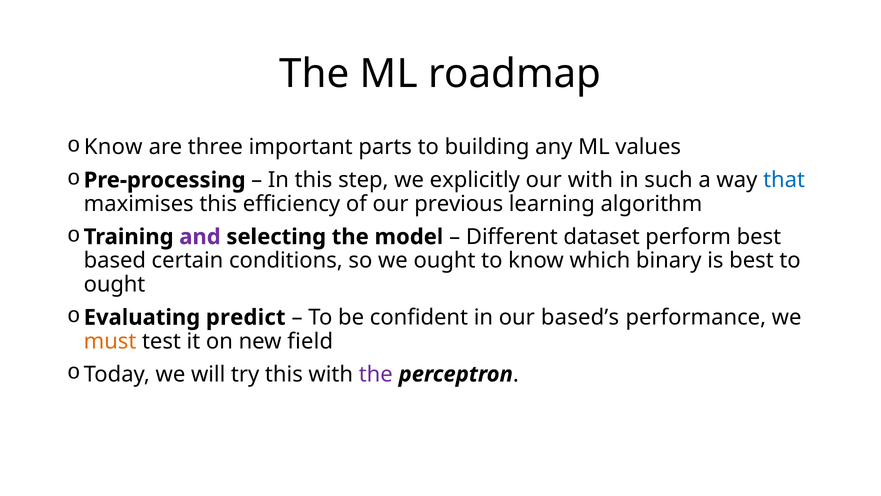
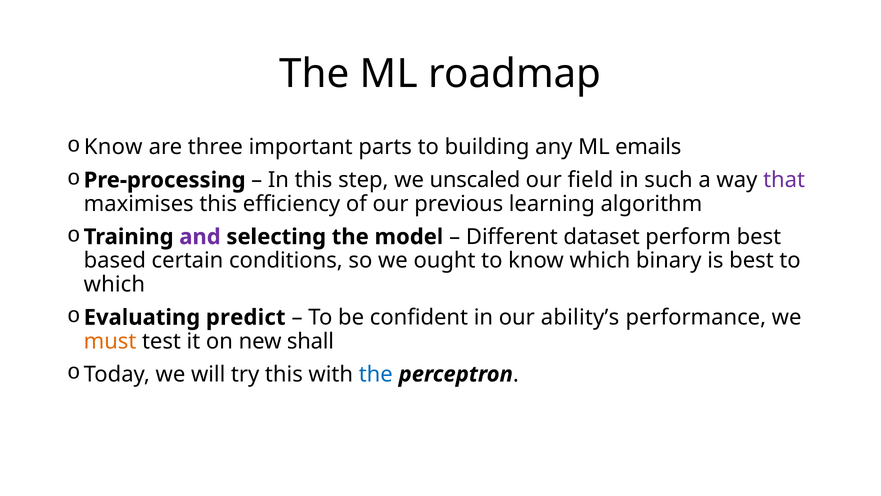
values: values -> emails (648, 147)
explicitly: explicitly -> unscaled (475, 180)
our with: with -> field (590, 180)
that colour: blue -> purple (784, 180)
ought: ought -> which (114, 284)
based’s: based’s -> ability’s (580, 317)
field: field -> shall (310, 341)
the colour: purple -> blue (376, 374)
